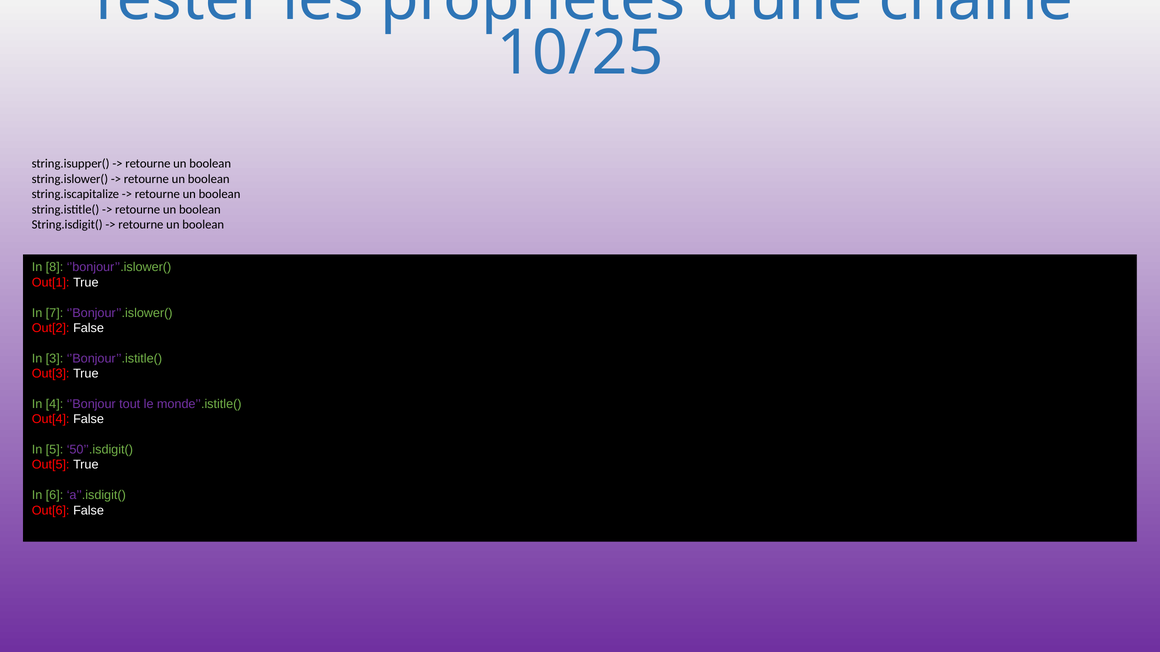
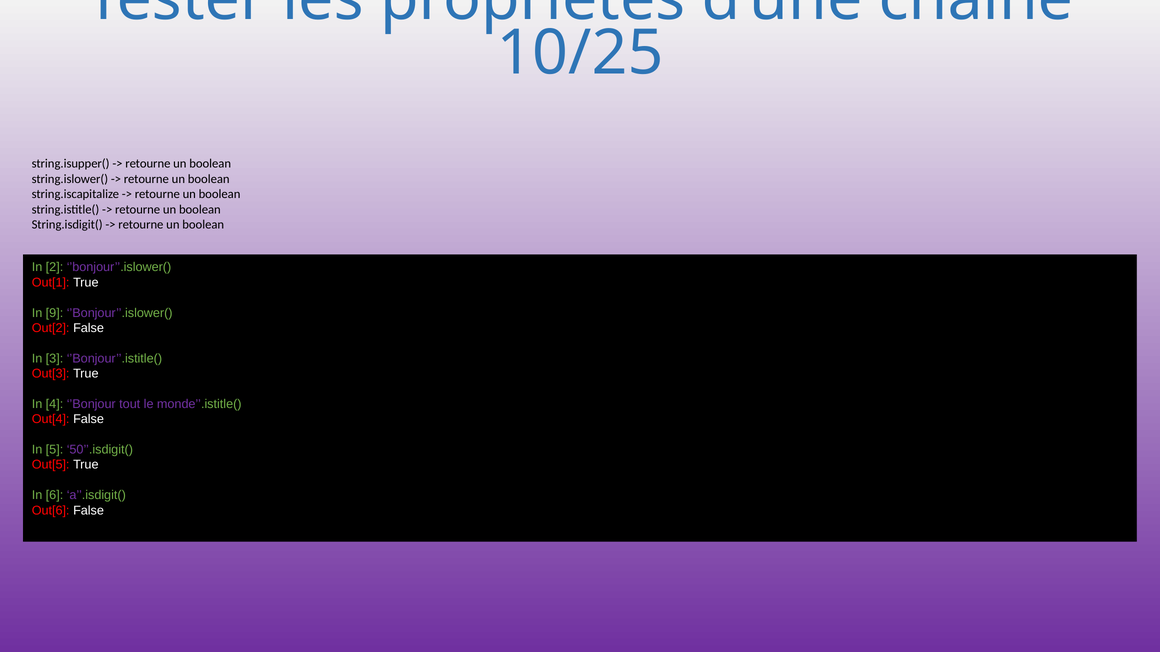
8: 8 -> 2 (54, 267)
7: 7 -> 9 (54, 313)
